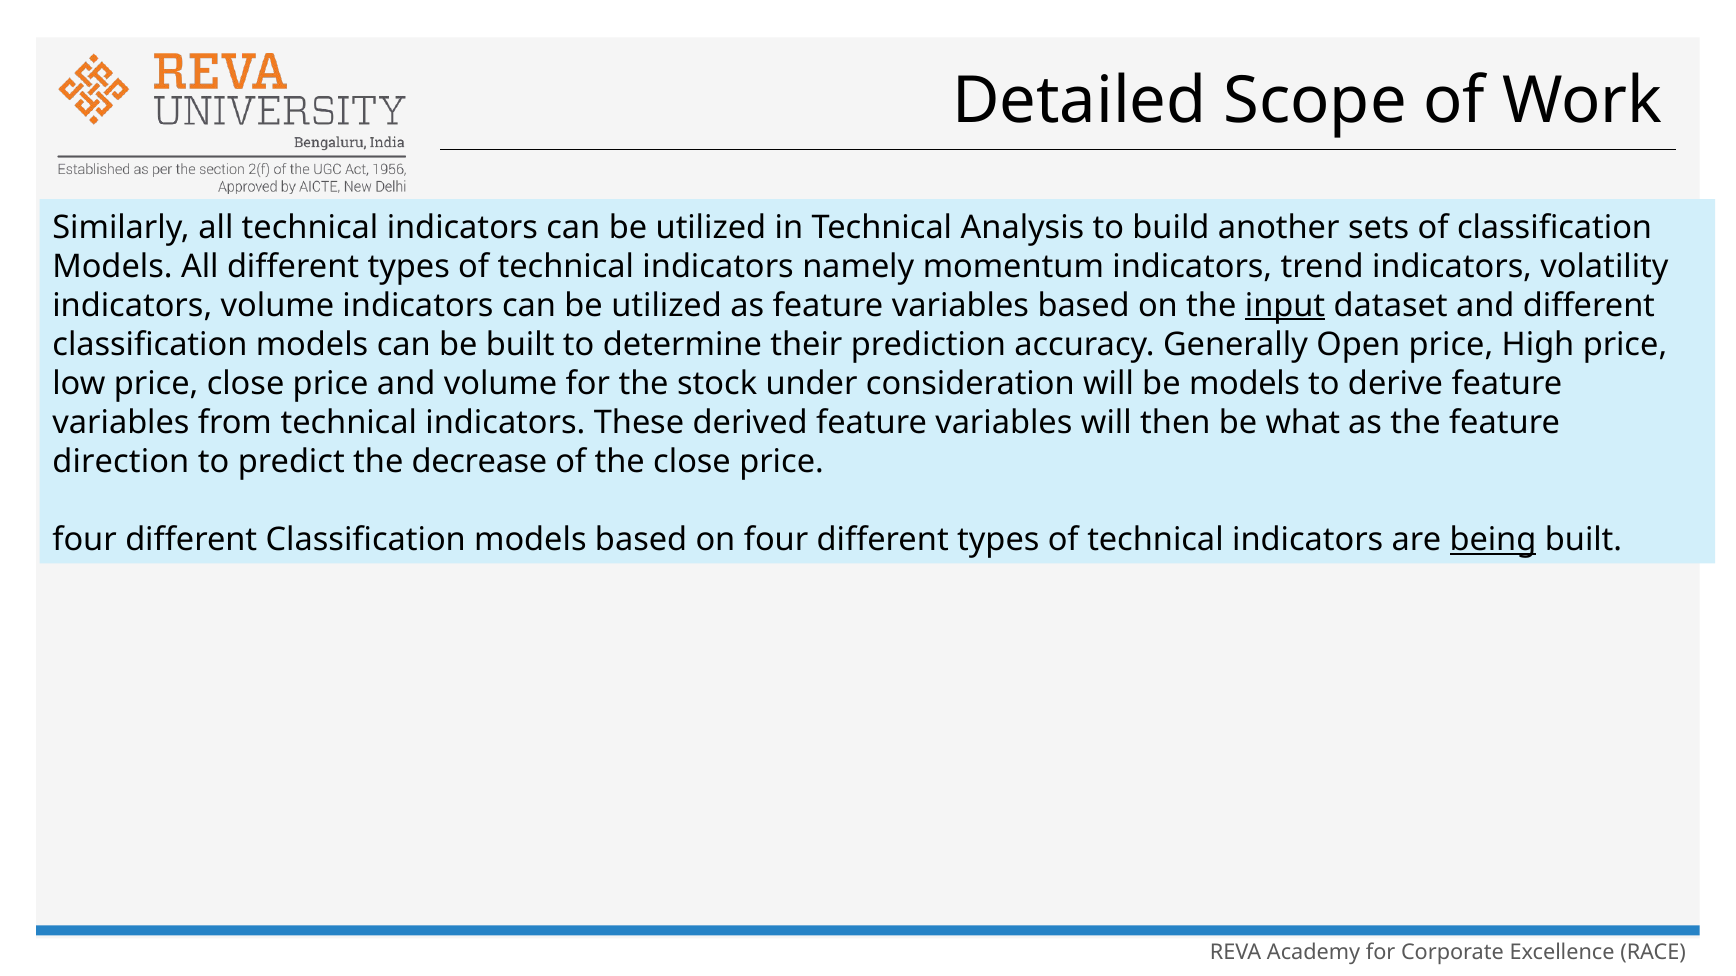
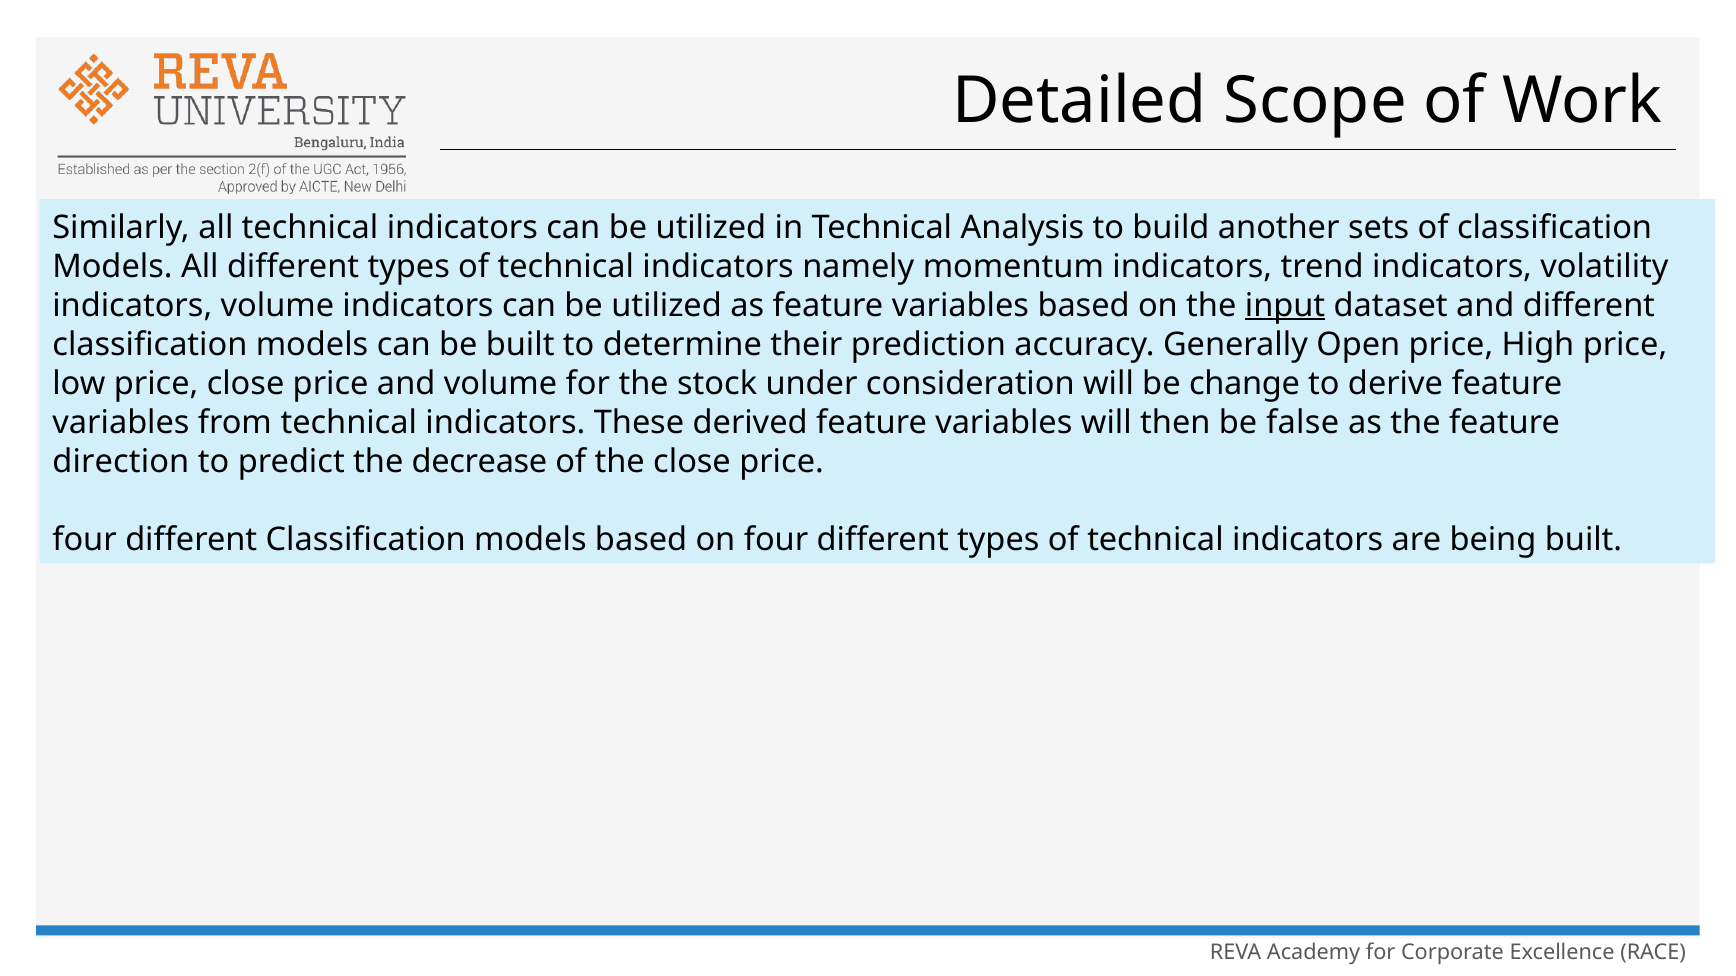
be models: models -> change (1245, 384)
what: what -> false (1303, 423)
being underline: present -> none (1493, 540)
